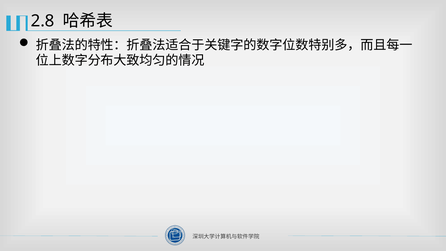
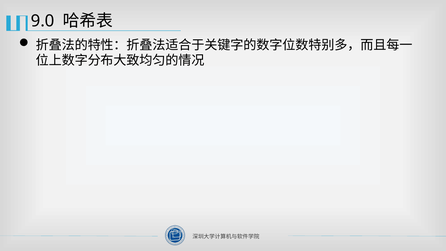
2.8: 2.8 -> 9.0 (43, 21)
